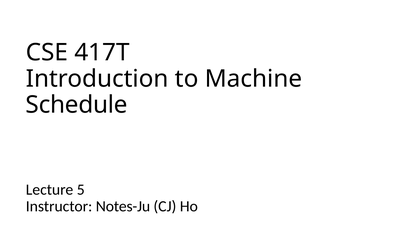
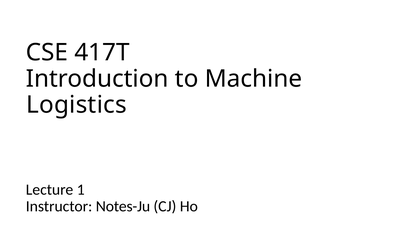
Schedule: Schedule -> Logistics (76, 105)
5: 5 -> 1 (81, 190)
